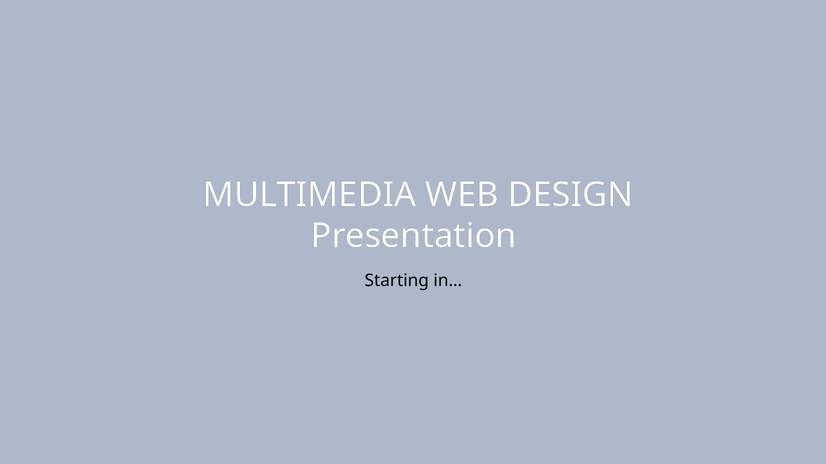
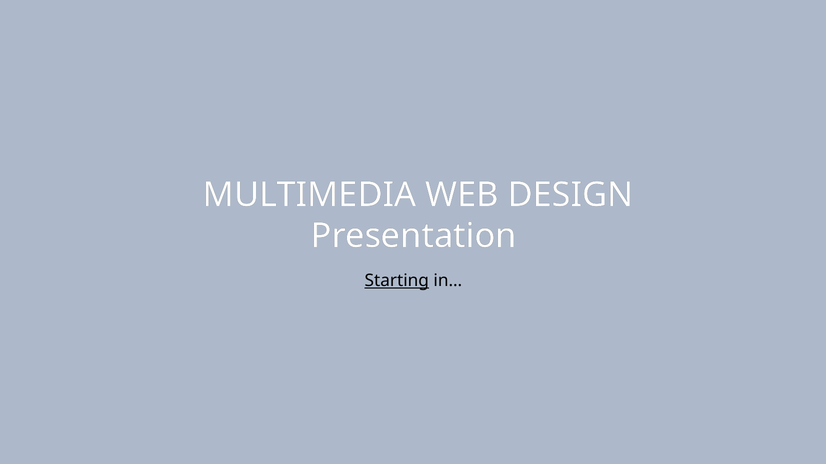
Starting underline: none -> present (397, 281)
